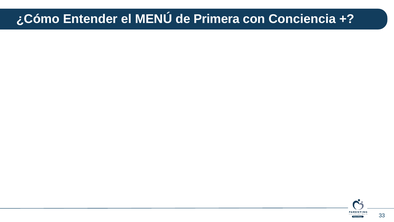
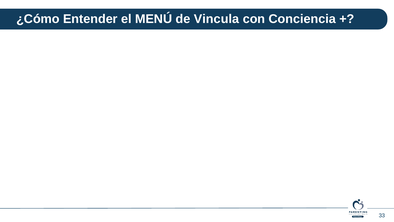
Primera: Primera -> Vincula (217, 19)
